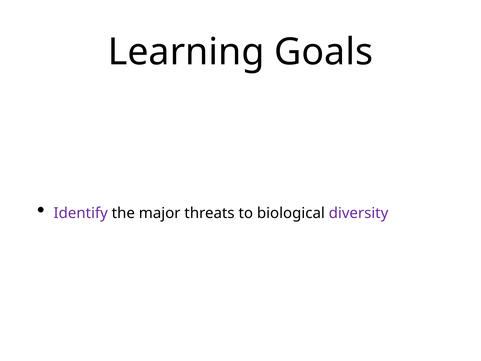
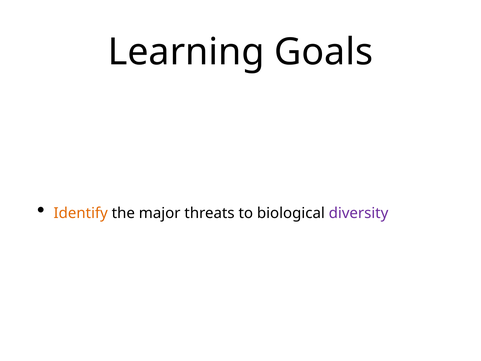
Identify colour: purple -> orange (81, 213)
